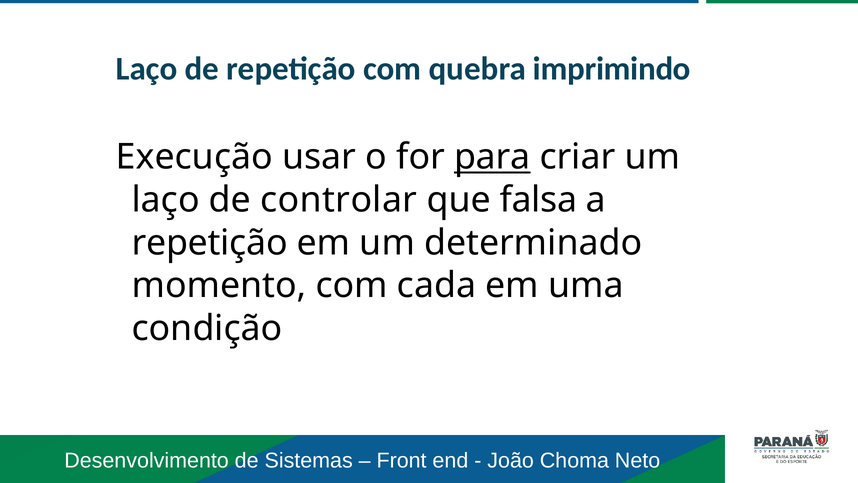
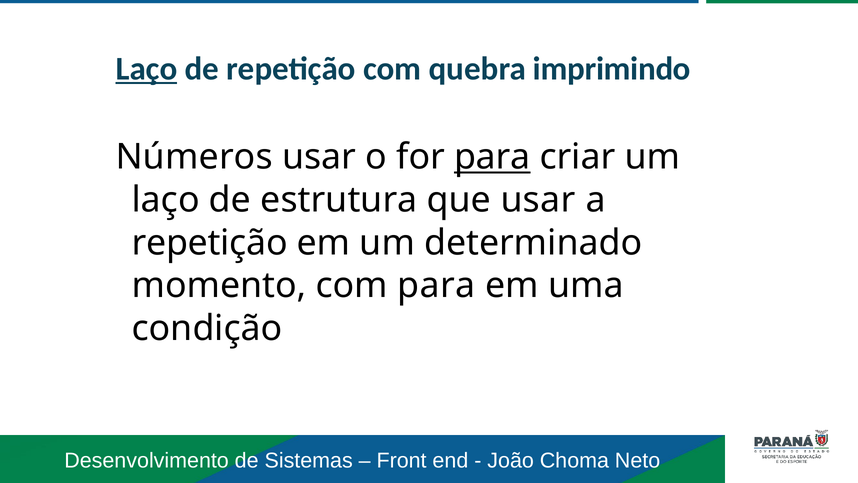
Laço underline: none -> present (146, 69)
Execução: Execução -> Números (194, 157)
controlar: controlar -> estrutura (339, 200)
que falsa: falsa -> usar (538, 200)
com cada: cada -> para (436, 285)
